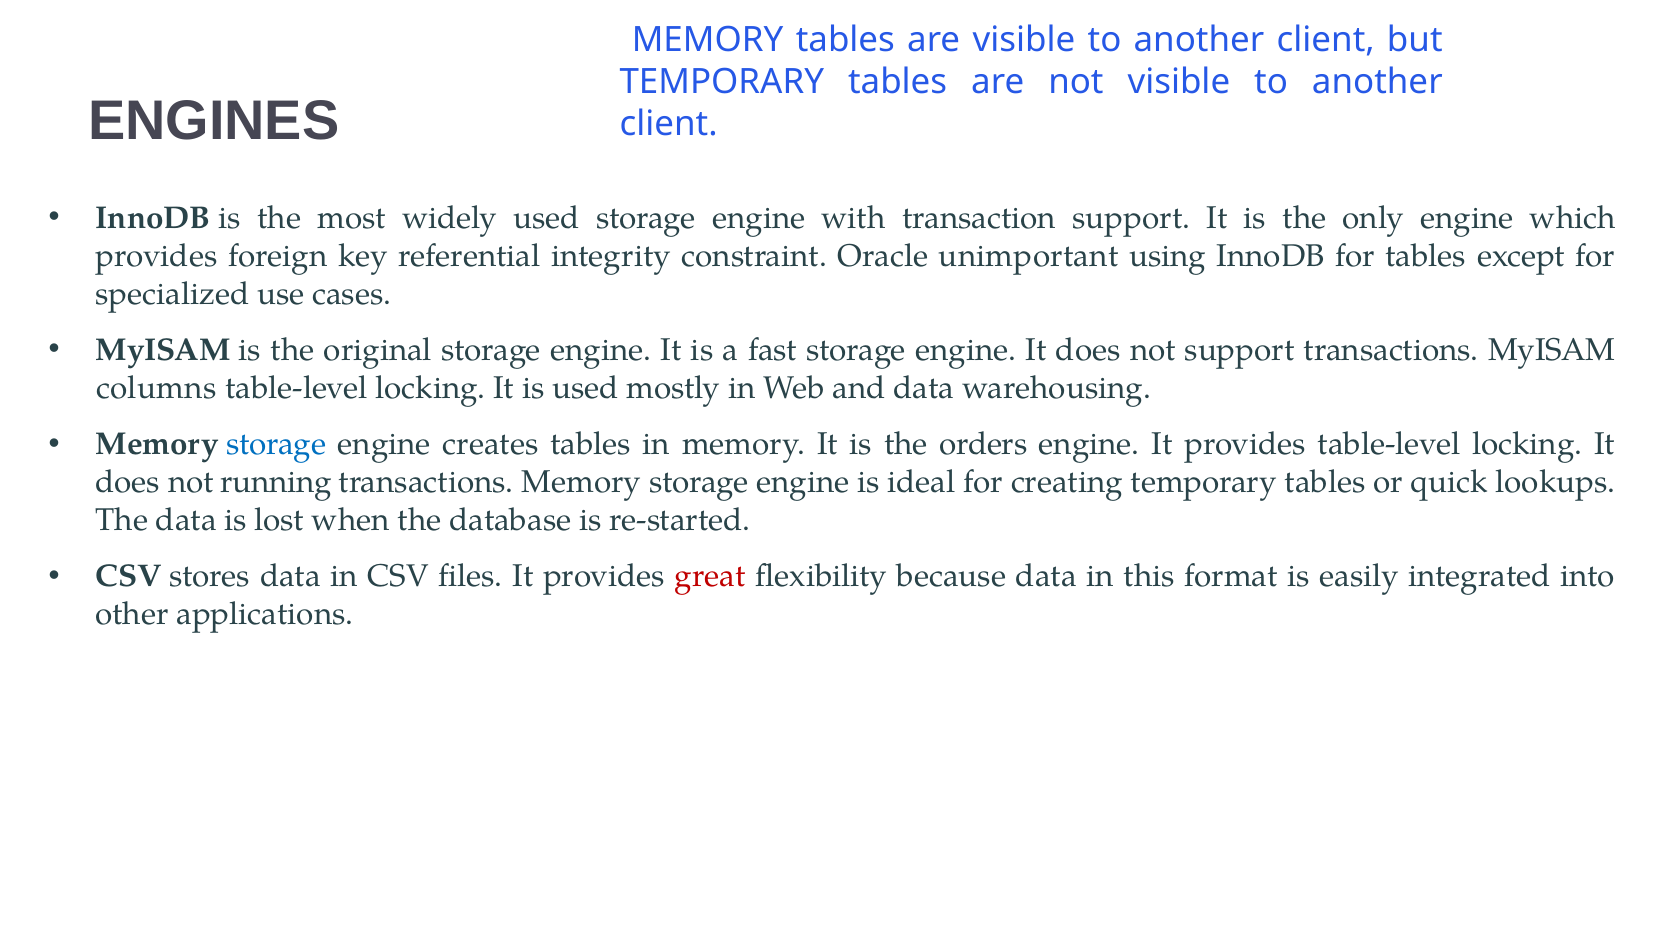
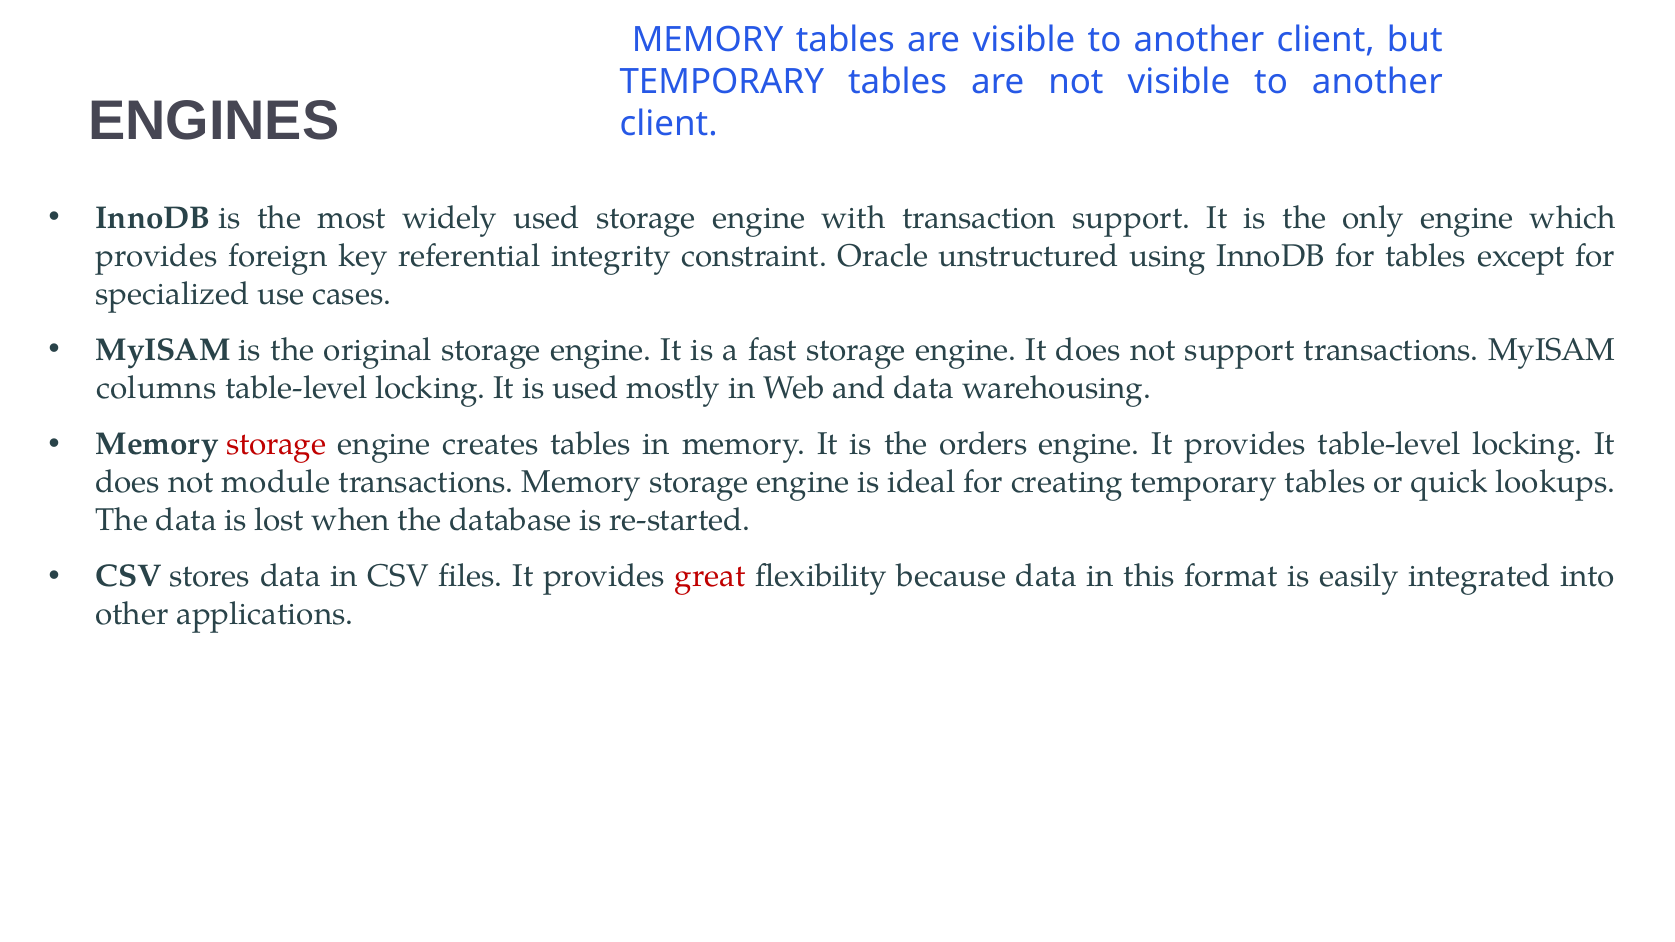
unimportant: unimportant -> unstructured (1029, 256)
storage colour: blue -> red (276, 445)
running: running -> module (276, 482)
